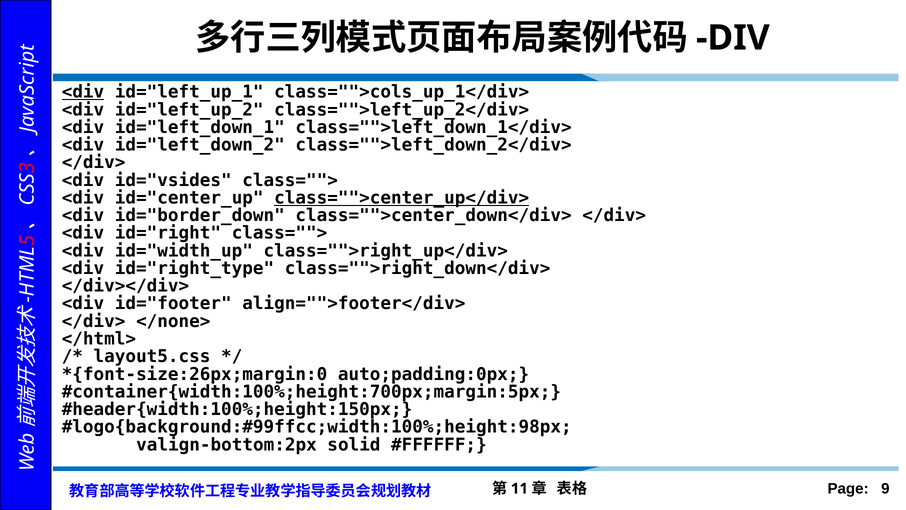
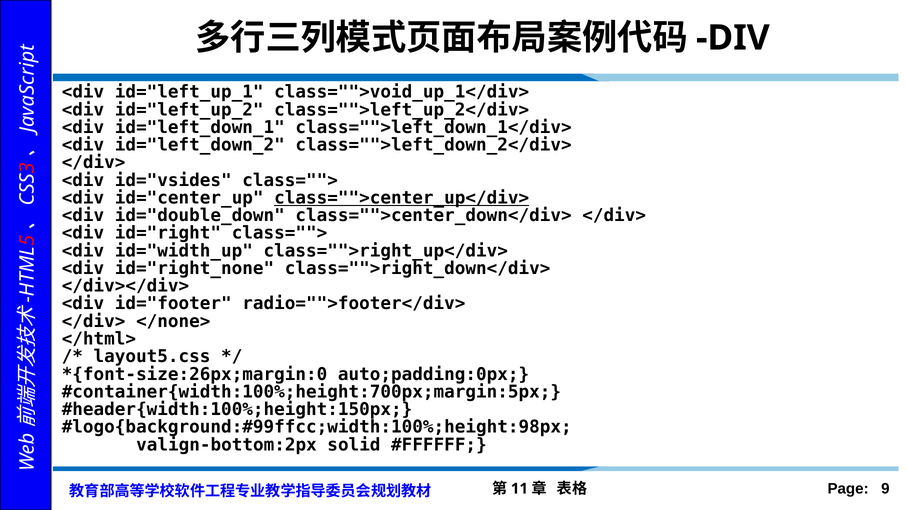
<div underline: present -> none (83, 92)
class="">cols_up_1</div>: class="">cols_up_1</div> -> class="">void_up_1</div> (402, 92)
id="border_down: id="border_down -> id="double_down (200, 215)
id="right_type: id="right_type -> id="right_none (195, 268)
align="">footer</div>: align="">footer</div> -> radio="">footer</div> (354, 303)
